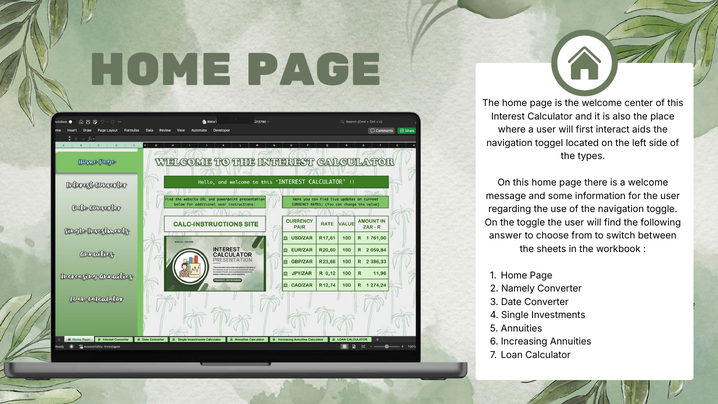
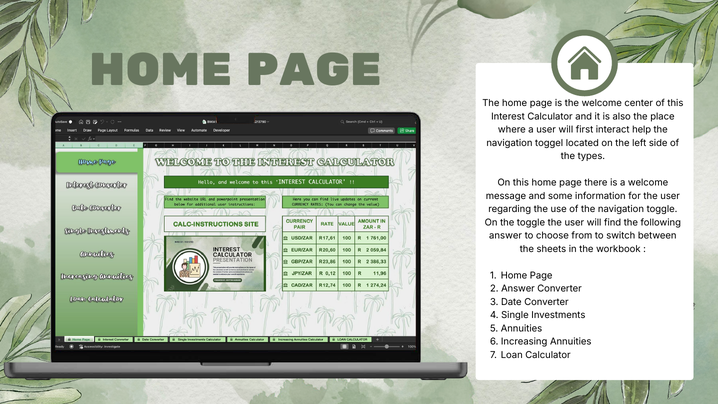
aids: aids -> help (642, 130)
Namely: Namely -> Answer (518, 289)
